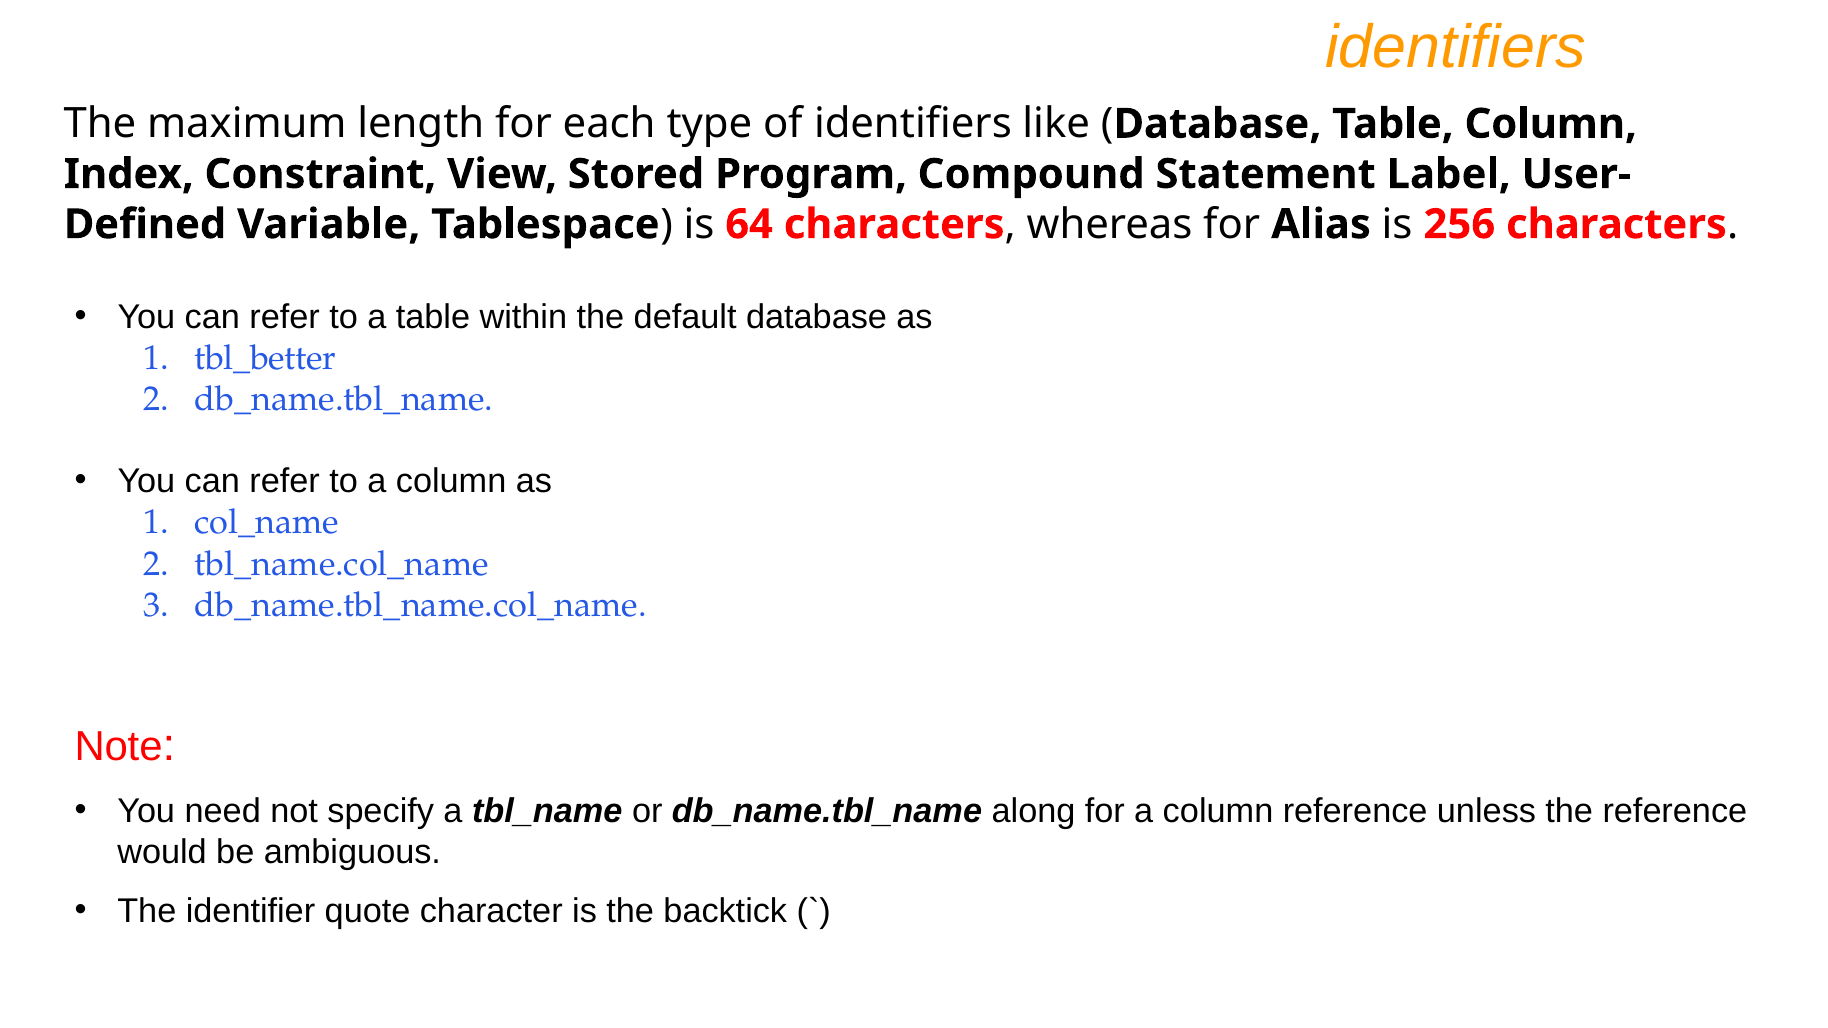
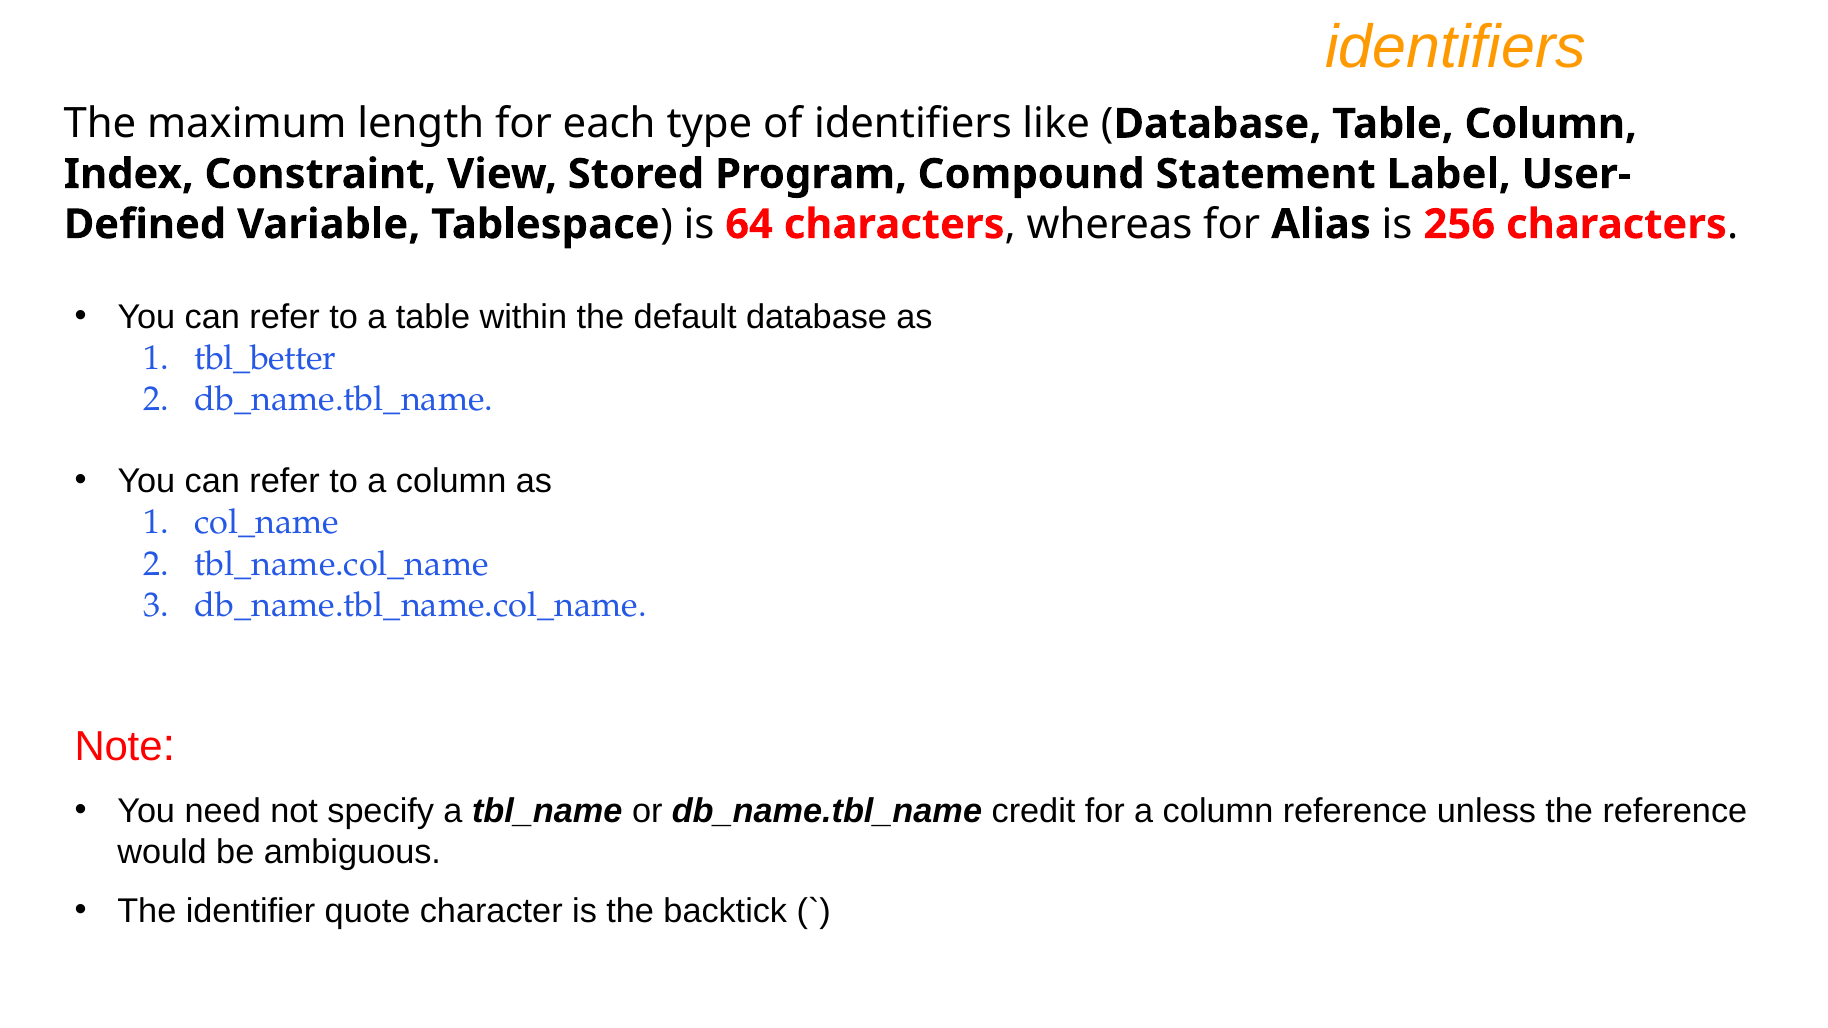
along: along -> credit (1034, 811)
